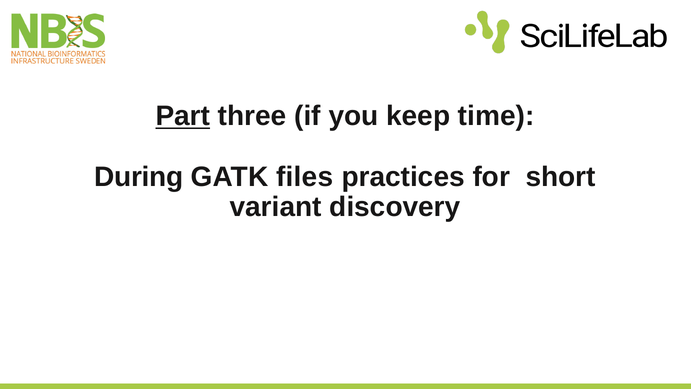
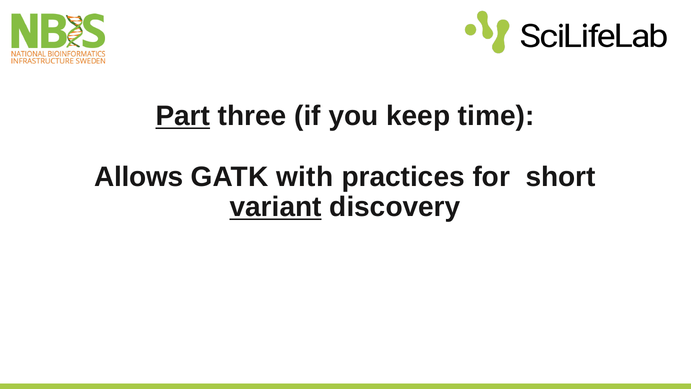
During: During -> Allows (139, 177)
files: files -> with (305, 177)
variant underline: none -> present (276, 207)
